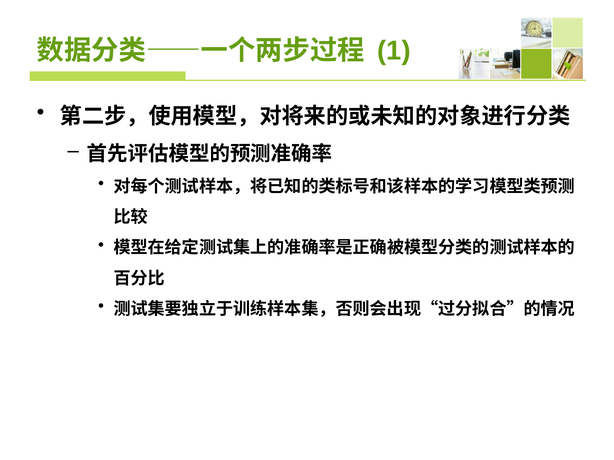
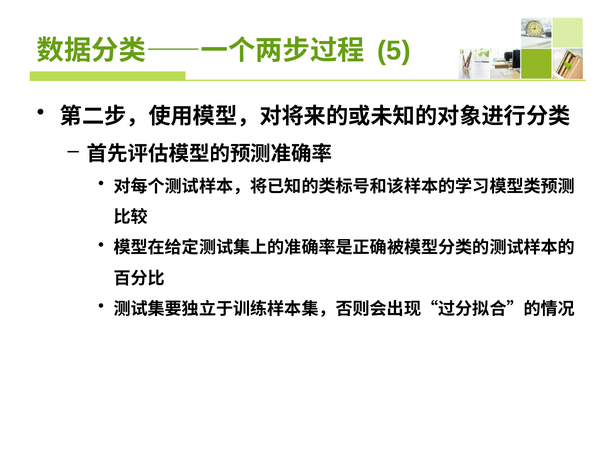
1: 1 -> 5 (394, 51)
